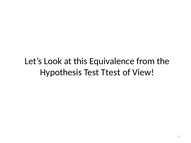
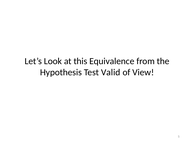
Ttest: Ttest -> Valid (111, 72)
